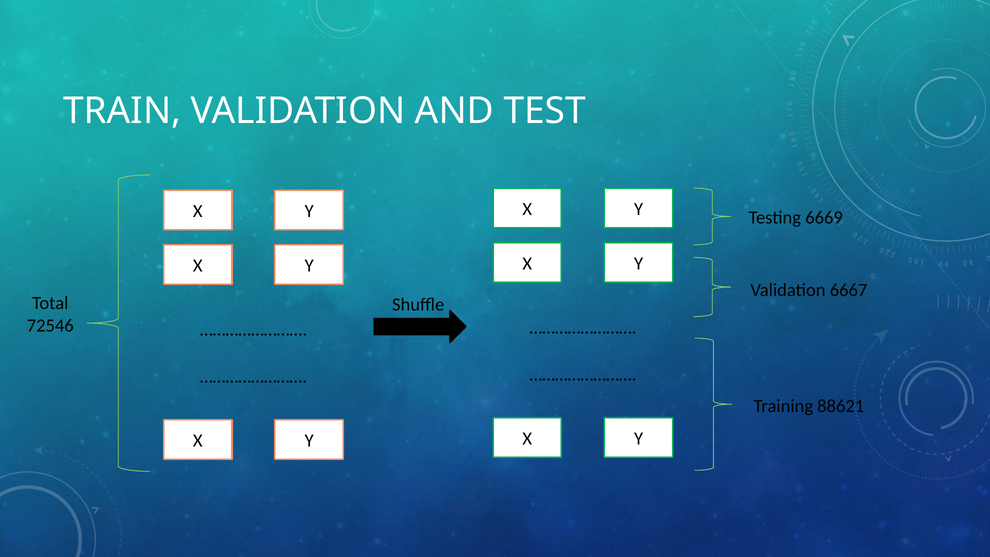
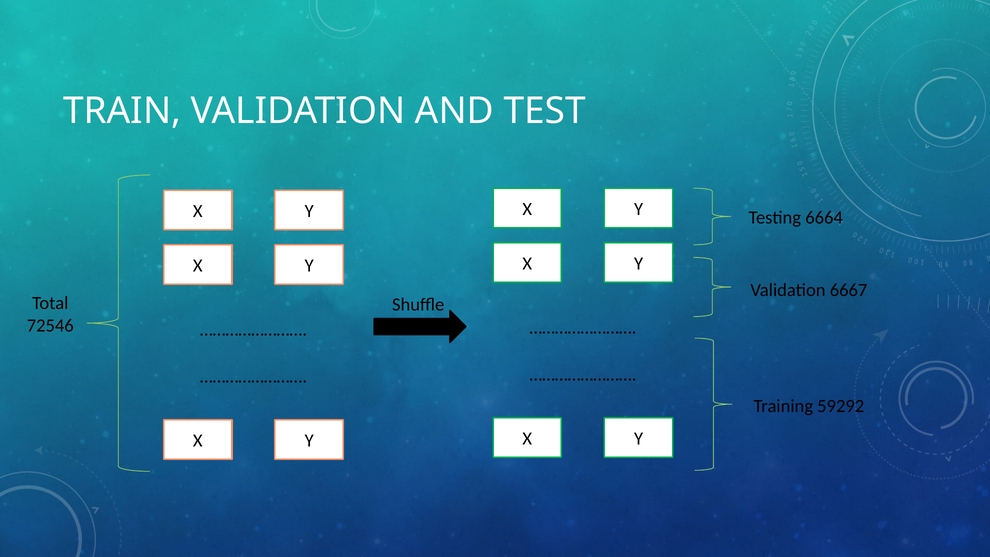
6669: 6669 -> 6664 (824, 218)
88621: 88621 -> 59292 (841, 406)
